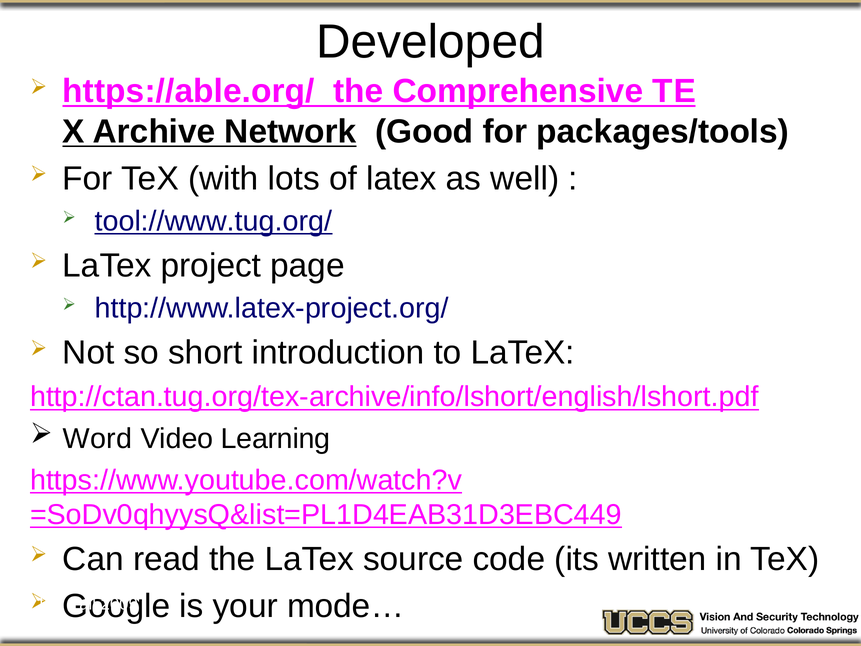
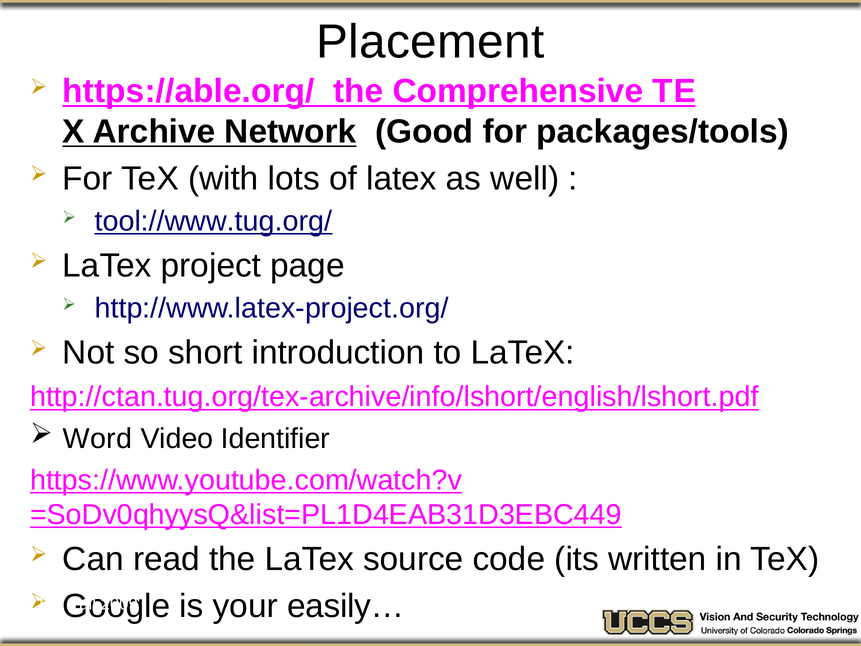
Developed: Developed -> Placement (430, 42)
Learning: Learning -> Identifier (275, 438)
mode…: mode… -> easily… (346, 606)
